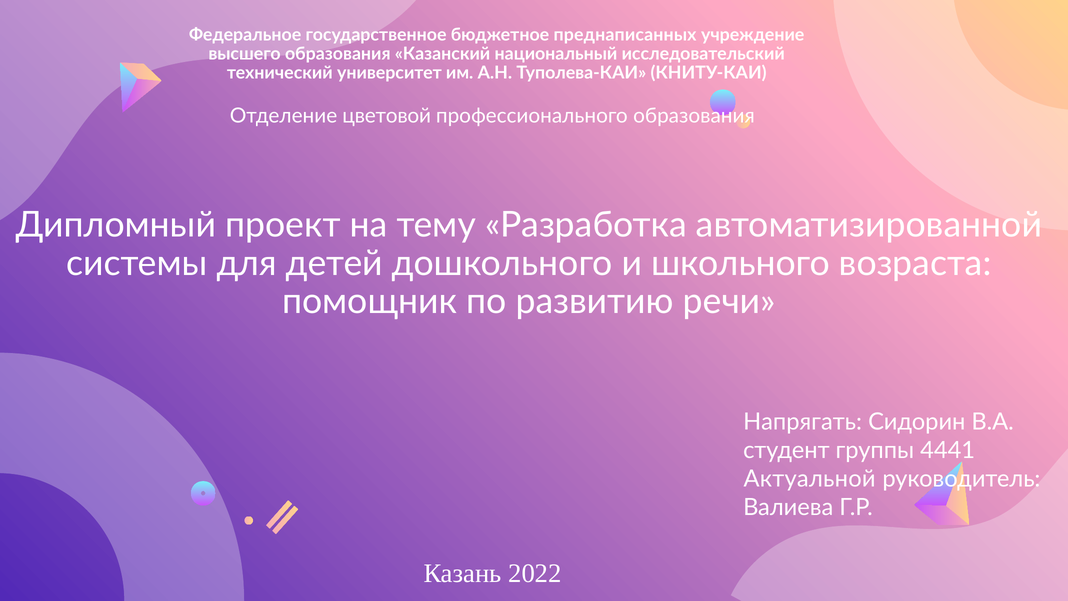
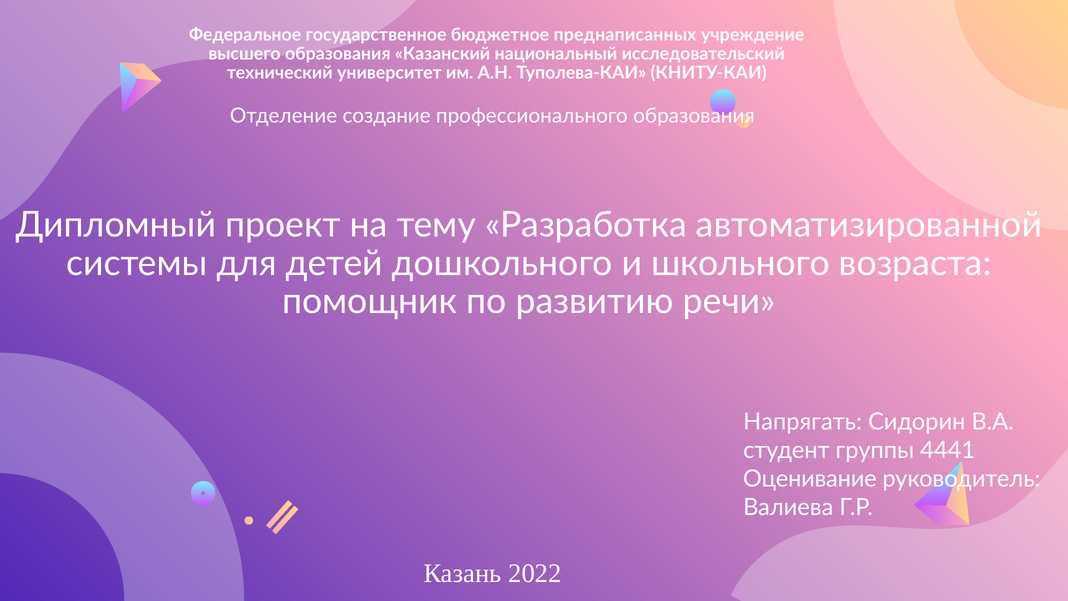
цветовой: цветовой -> создание (387, 116)
Актуальной: Актуальной -> Оценивание (810, 479)
